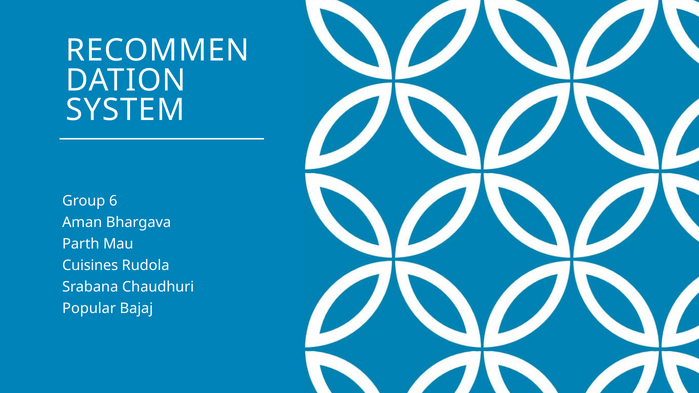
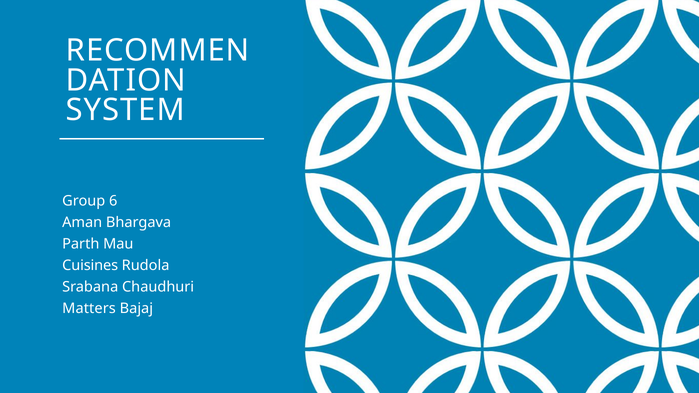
Popular: Popular -> Matters (89, 309)
